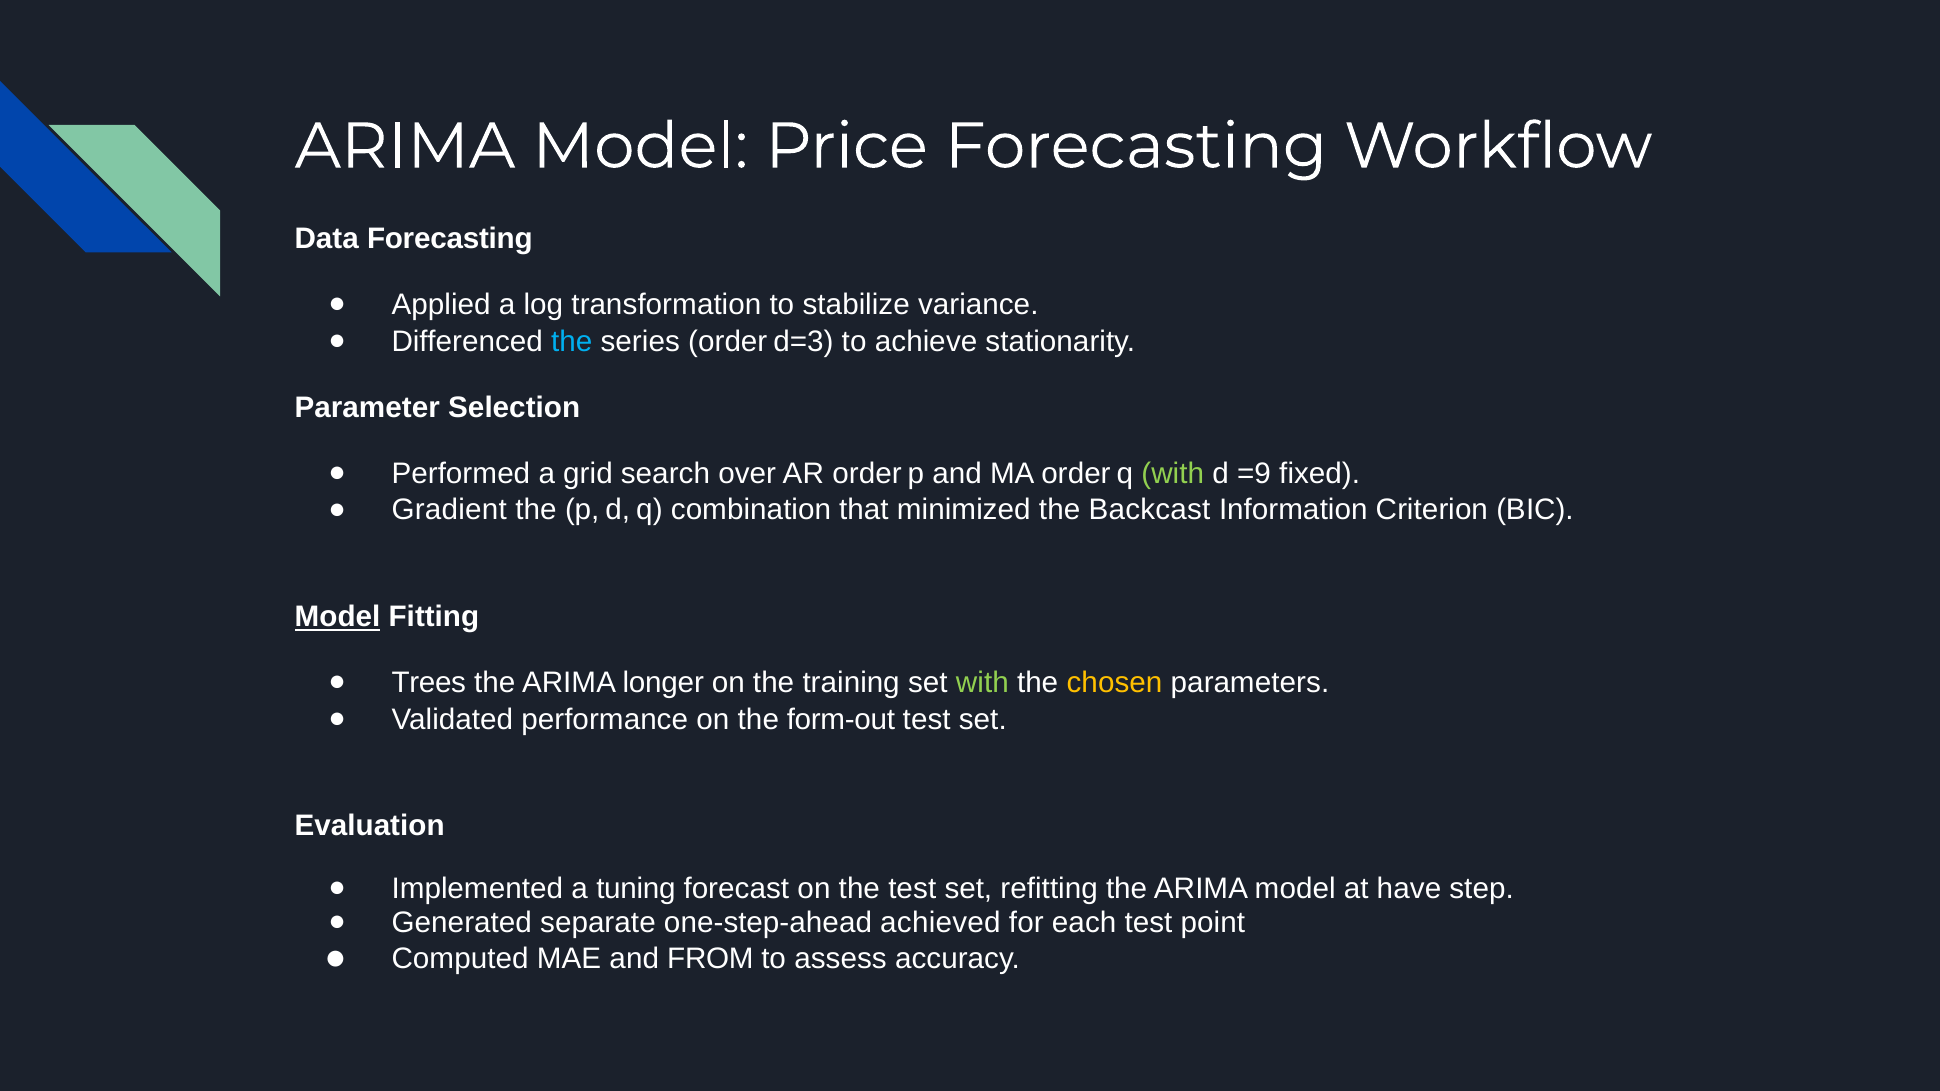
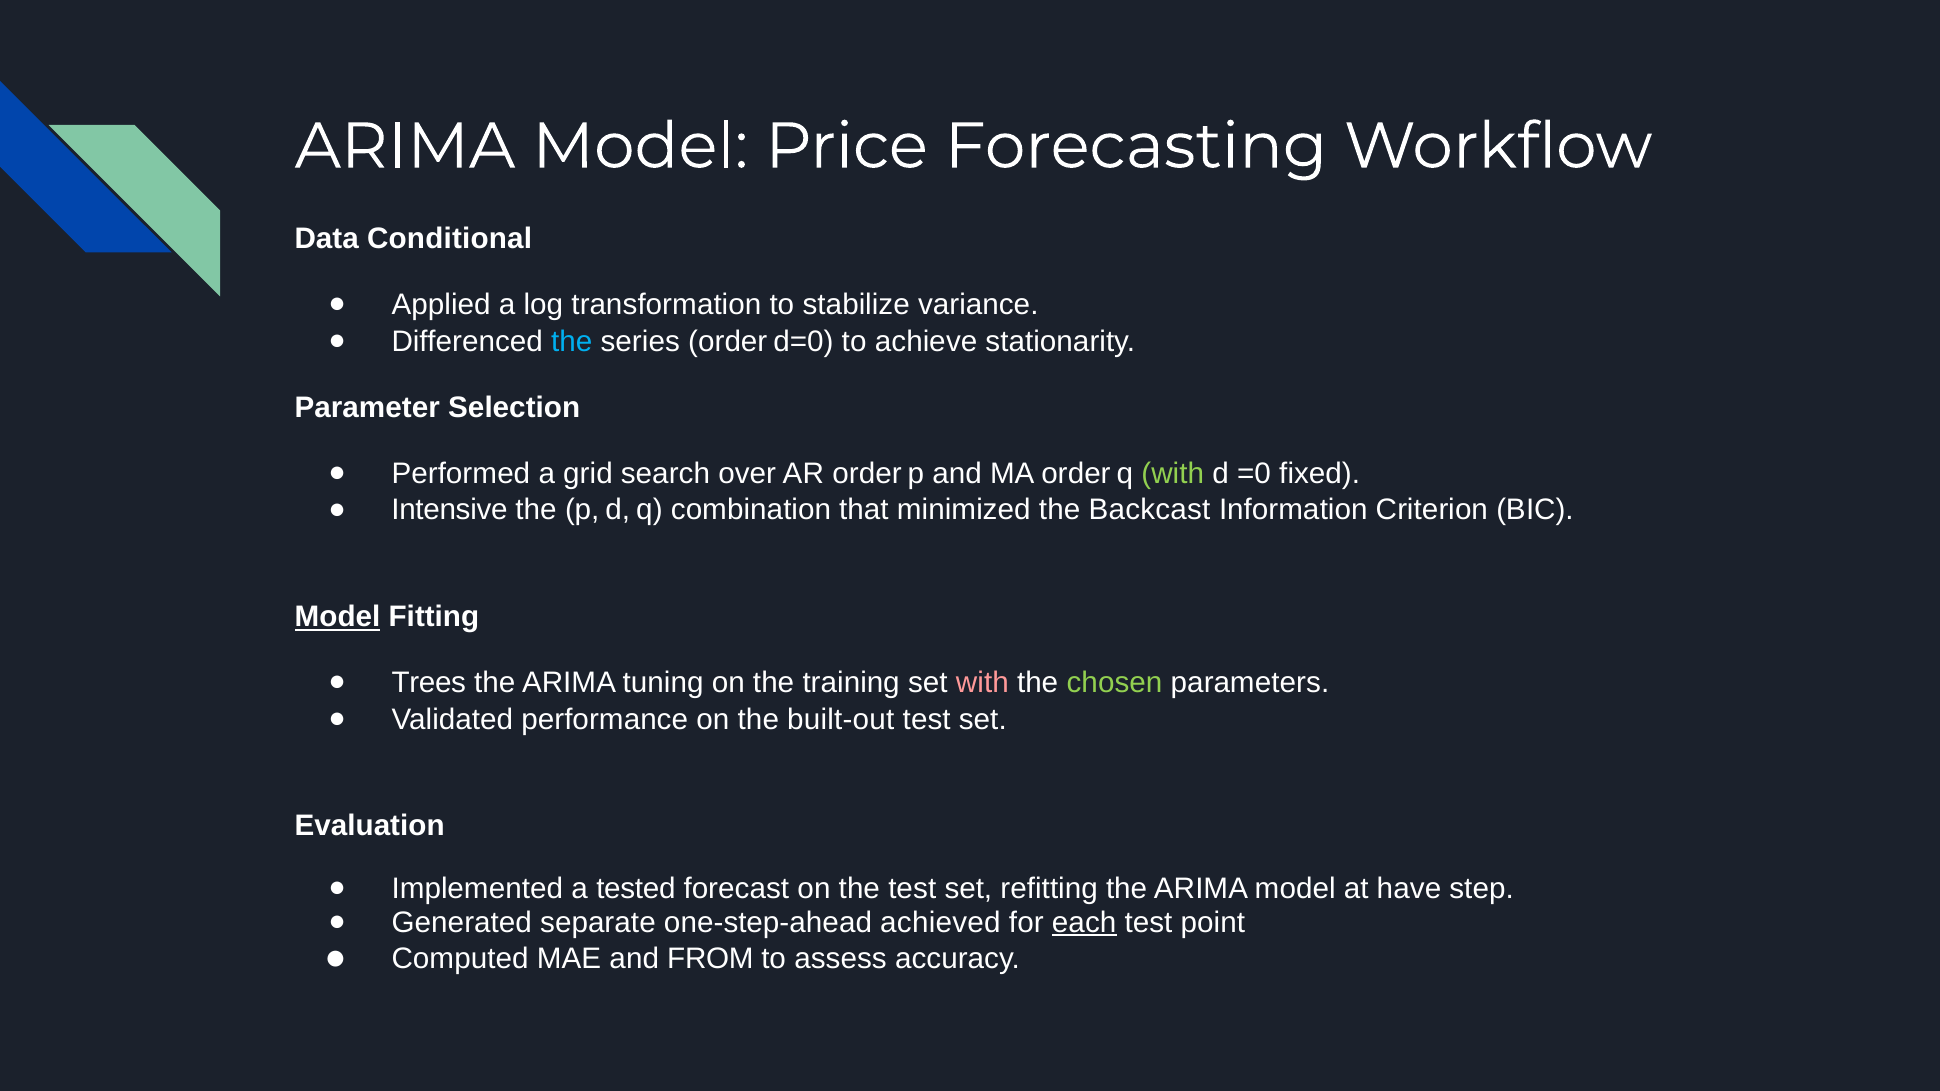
Data Forecasting: Forecasting -> Conditional (450, 239)
d=3: d=3 -> d=0 (803, 342)
=9: =9 -> =0 (1254, 474)
Gradient: Gradient -> Intensive (449, 510)
longer: longer -> tuning (663, 683)
with colour: light green -> pink (982, 683)
chosen colour: yellow -> light green (1115, 683)
form‑out: form‑out -> built‑out (841, 720)
tuning: tuning -> tested (636, 889)
each underline: none -> present (1084, 923)
